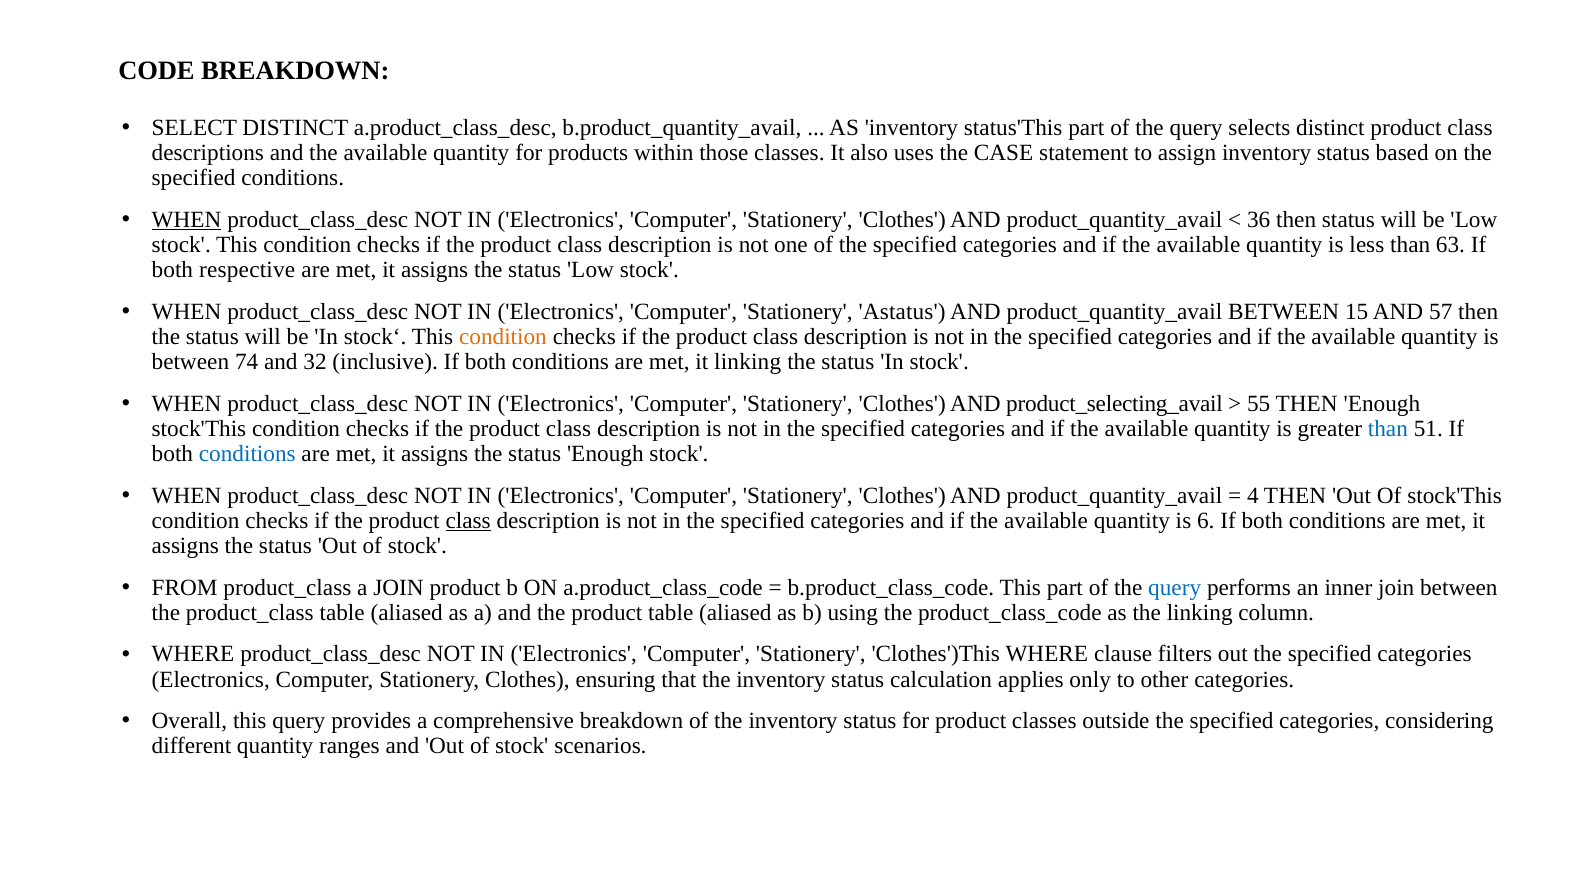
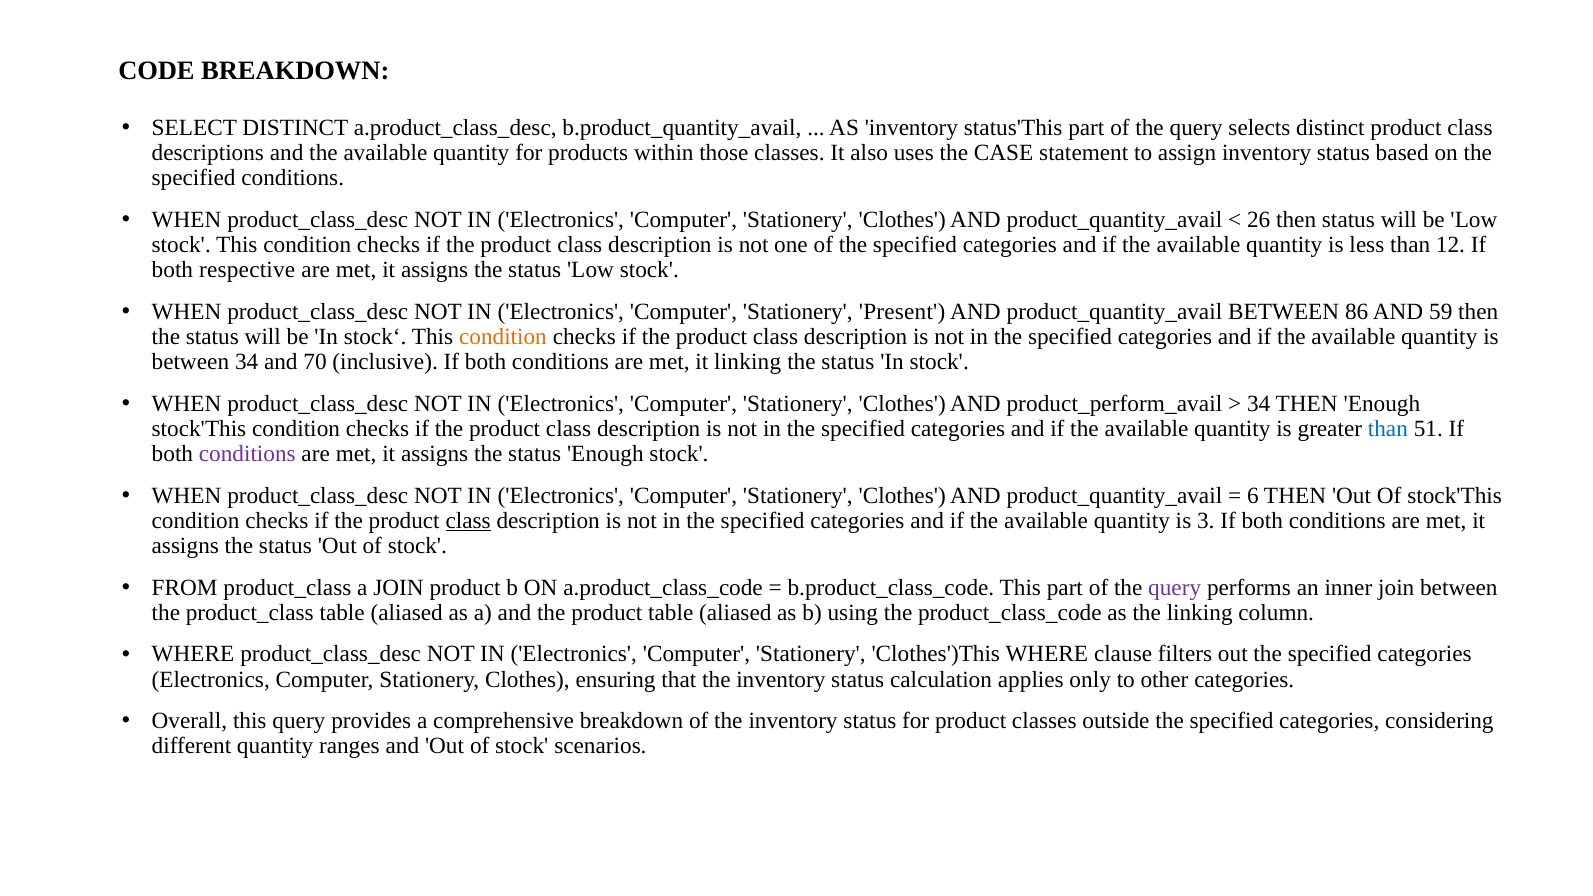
WHEN underline: present -> none (187, 220)
36: 36 -> 26 (1259, 220)
63: 63 -> 12 (1451, 245)
Astatus: Astatus -> Present (902, 312)
15: 15 -> 86 (1357, 312)
57: 57 -> 59 (1441, 312)
between 74: 74 -> 34 (247, 362)
32: 32 -> 70 (315, 362)
product_selecting_avail: product_selecting_avail -> product_perform_avail (1114, 404)
55: 55 -> 34 (1259, 404)
conditions colour: blue -> purple (247, 454)
4: 4 -> 6 (1253, 496)
6: 6 -> 3 (1206, 521)
query colour: blue -> purple (1175, 587)
